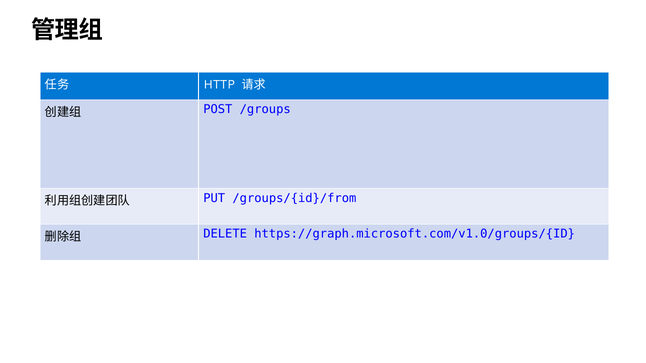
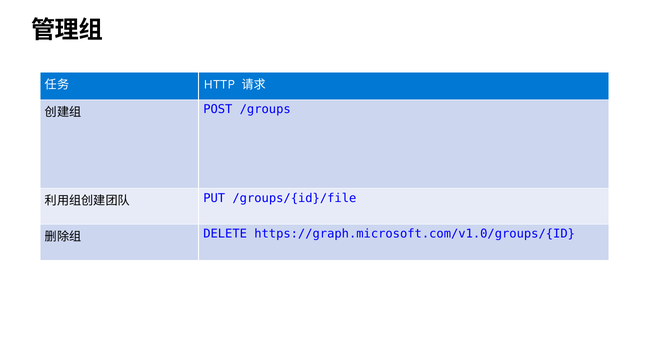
/groups/{id}/from: /groups/{id}/from -> /groups/{id}/file (294, 198)
